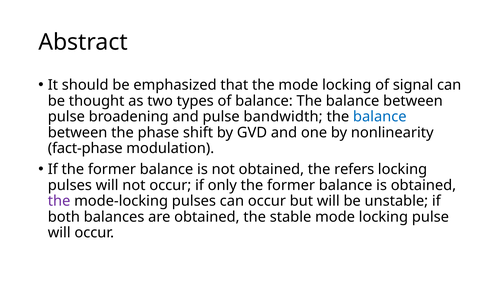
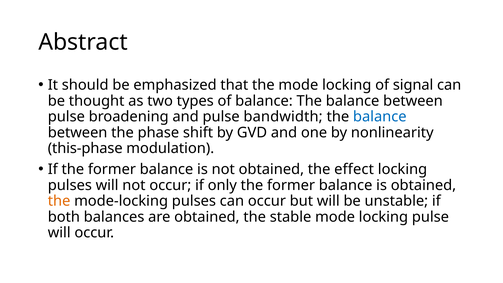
fact-phase: fact-phase -> this-phase (85, 148)
refers: refers -> effect (354, 169)
the colour: purple -> orange (59, 201)
